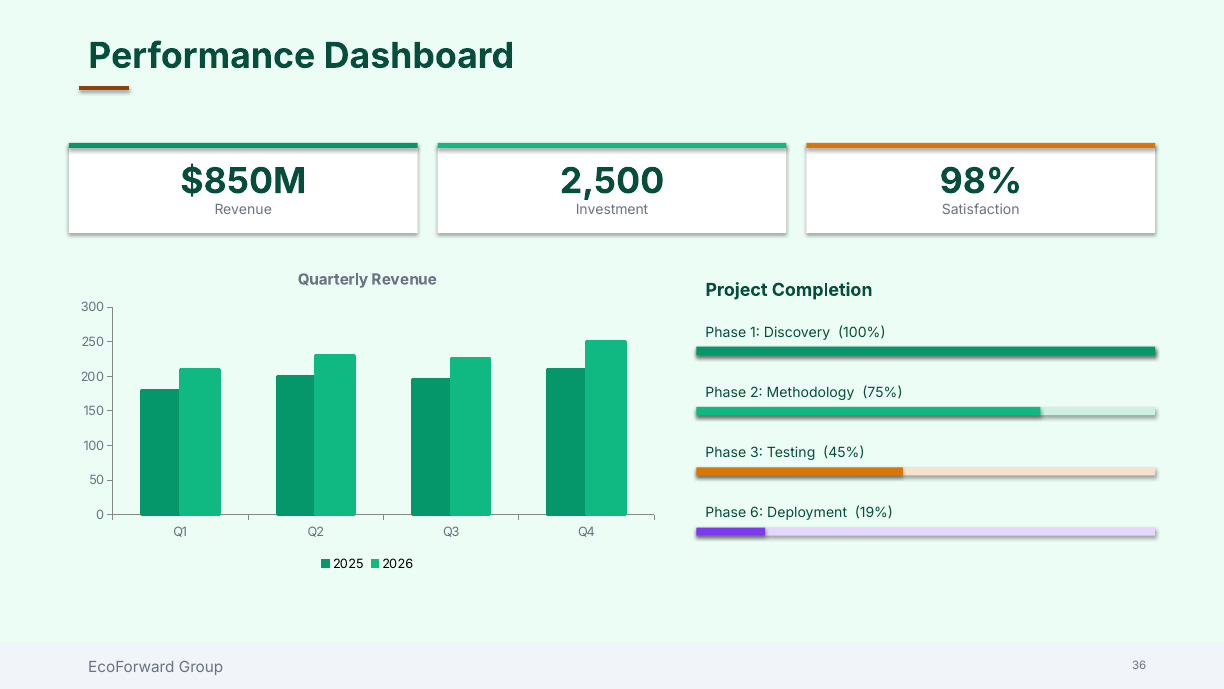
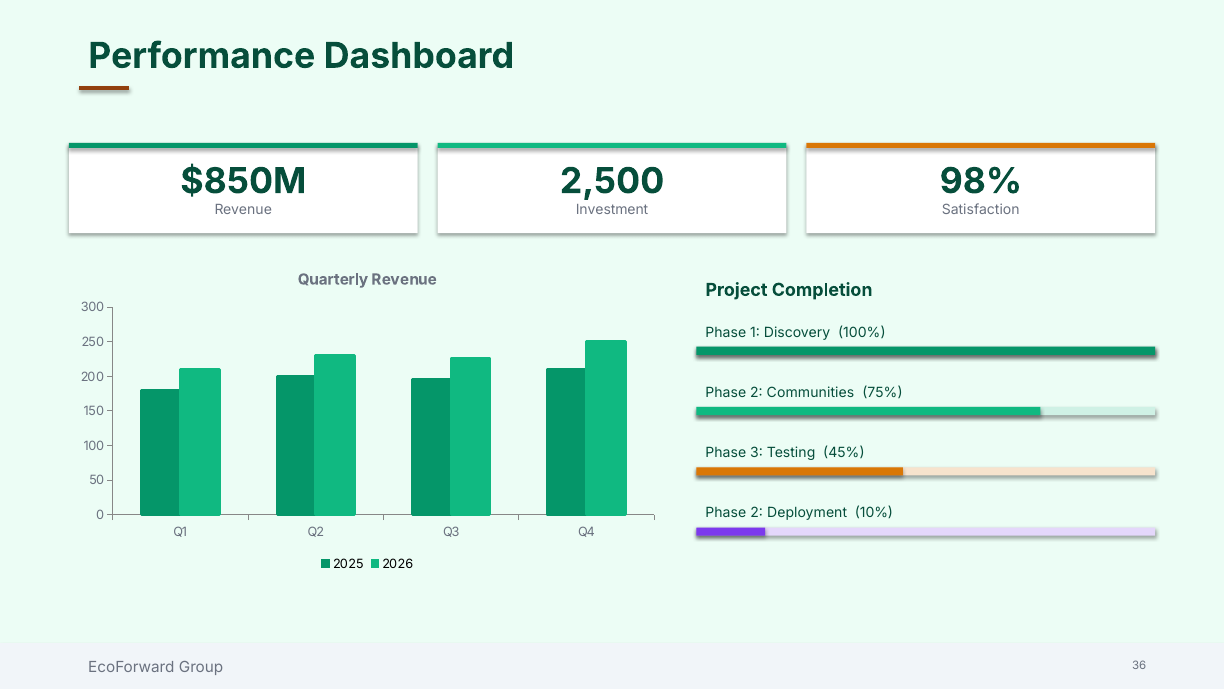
Methodology: Methodology -> Communities (811, 393)
6: 6 -> 2 (757, 513)
19%: 19% -> 10% (874, 513)
